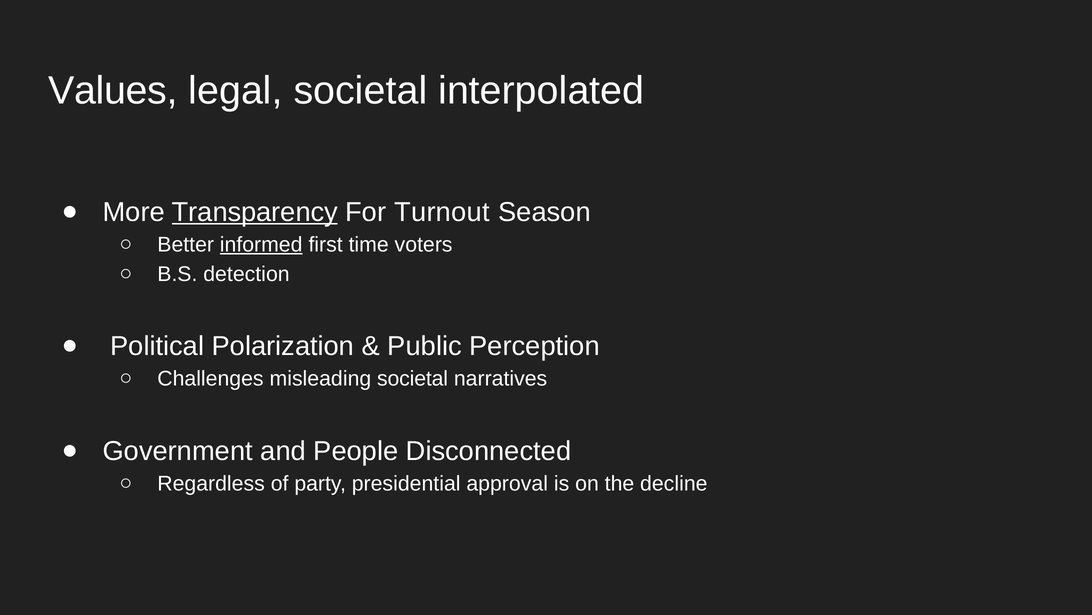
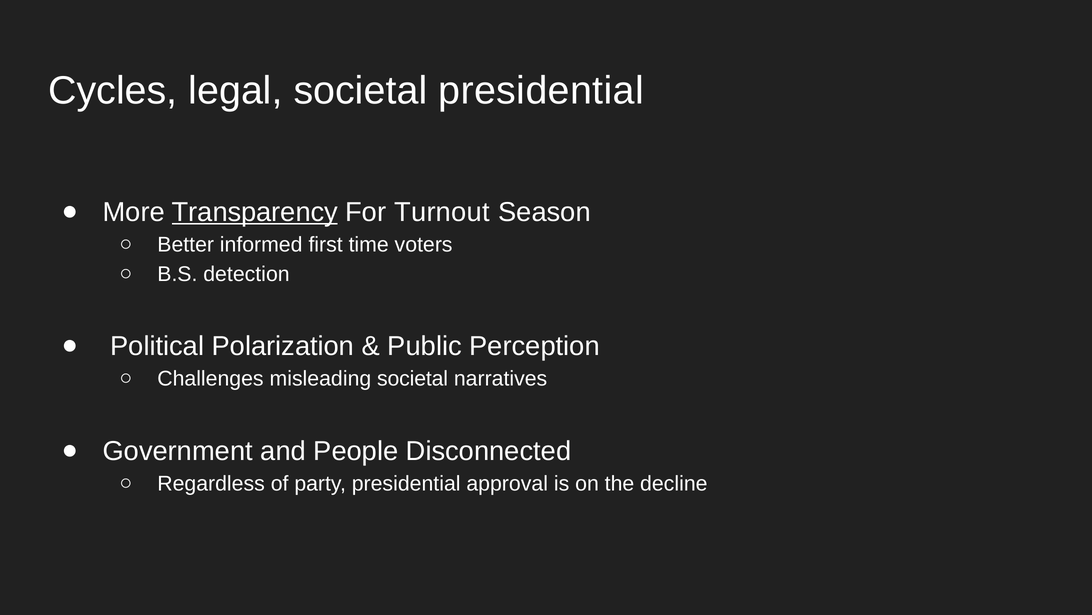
Values: Values -> Cycles (113, 90)
societal interpolated: interpolated -> presidential (541, 90)
informed underline: present -> none (261, 244)
